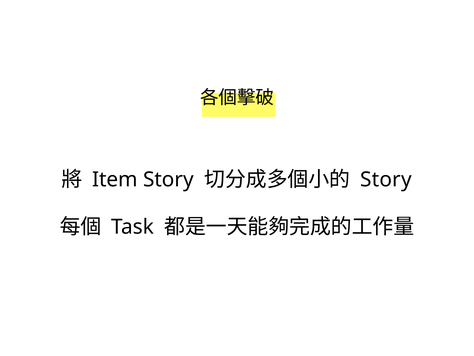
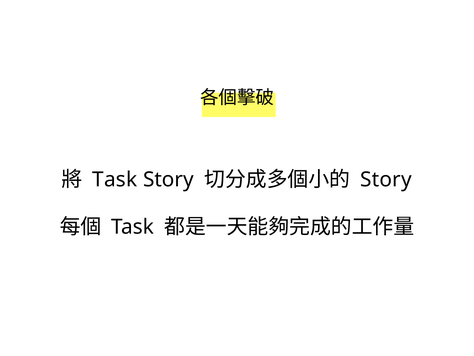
Item: Item -> Task (115, 179)
